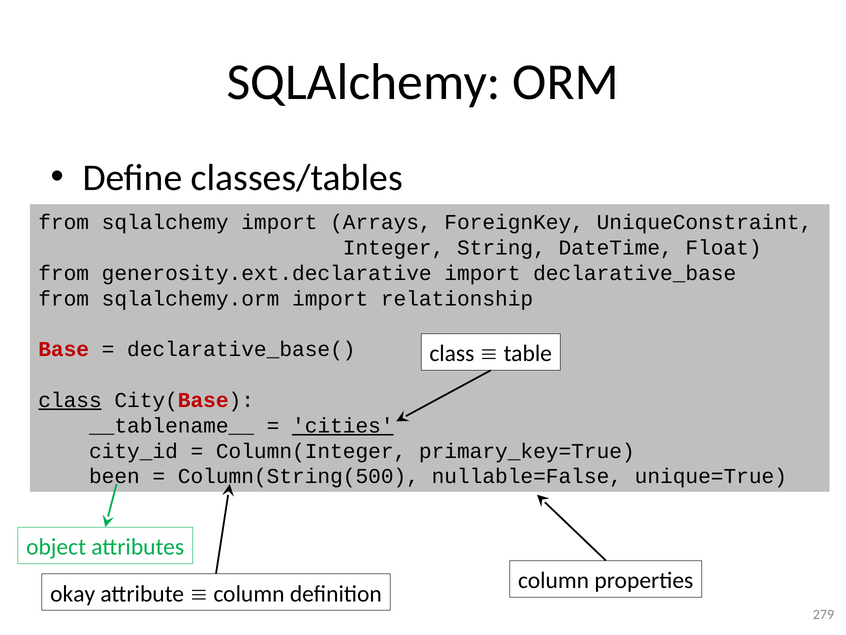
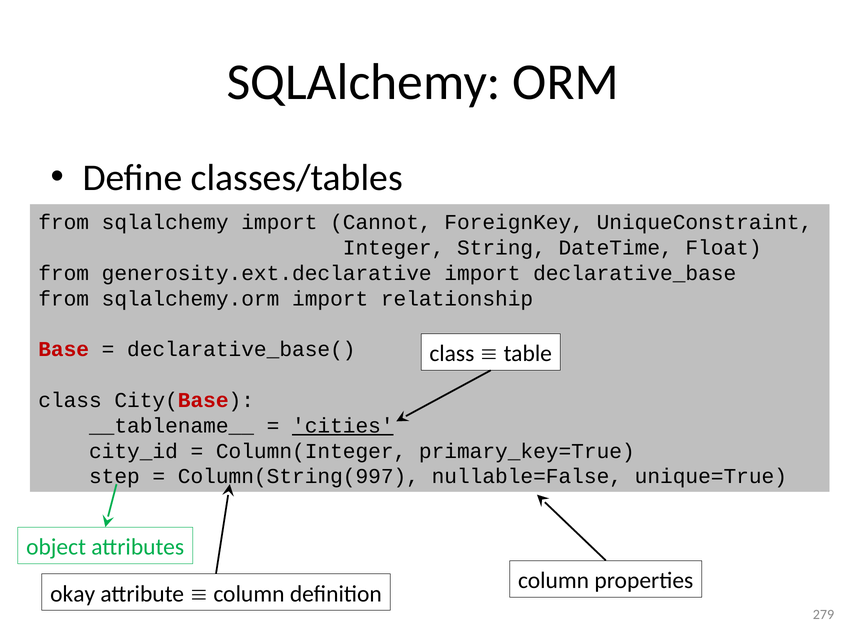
Arrays: Arrays -> Cannot (381, 222)
class underline: present -> none (70, 400)
been: been -> step (114, 476)
Column(String(500: Column(String(500 -> Column(String(997 (298, 476)
